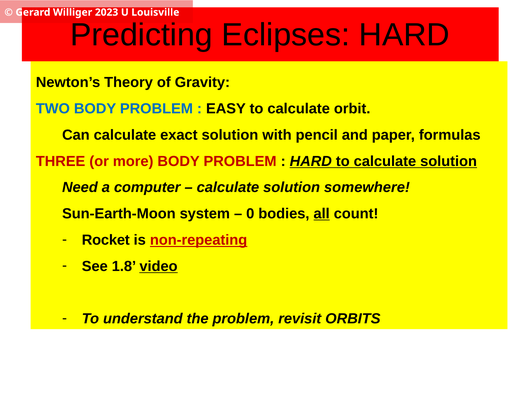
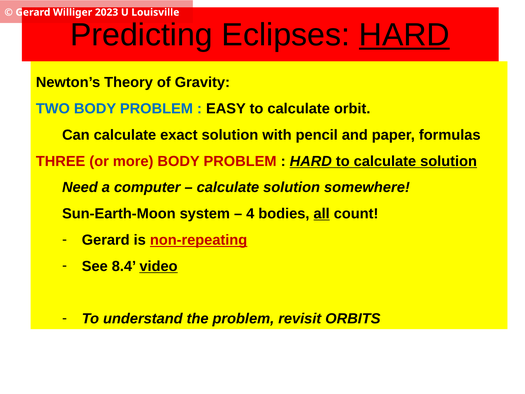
HARD underline: none -> present (404, 35)
0: 0 -> 4 (250, 214)
Rocket: Rocket -> Gerard (106, 240)
1.8: 1.8 -> 8.4 (124, 266)
